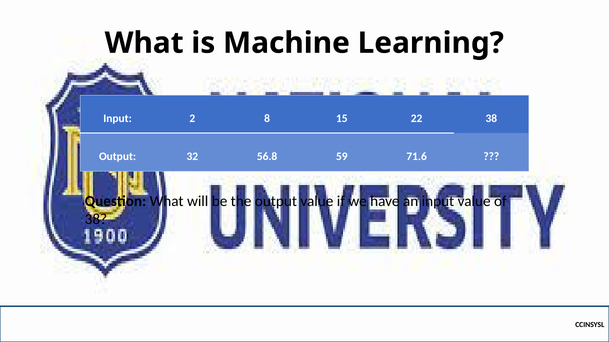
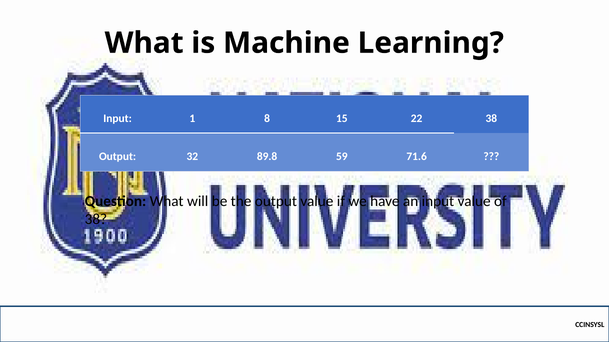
2: 2 -> 1 (192, 119)
56.8: 56.8 -> 89.8 (267, 157)
